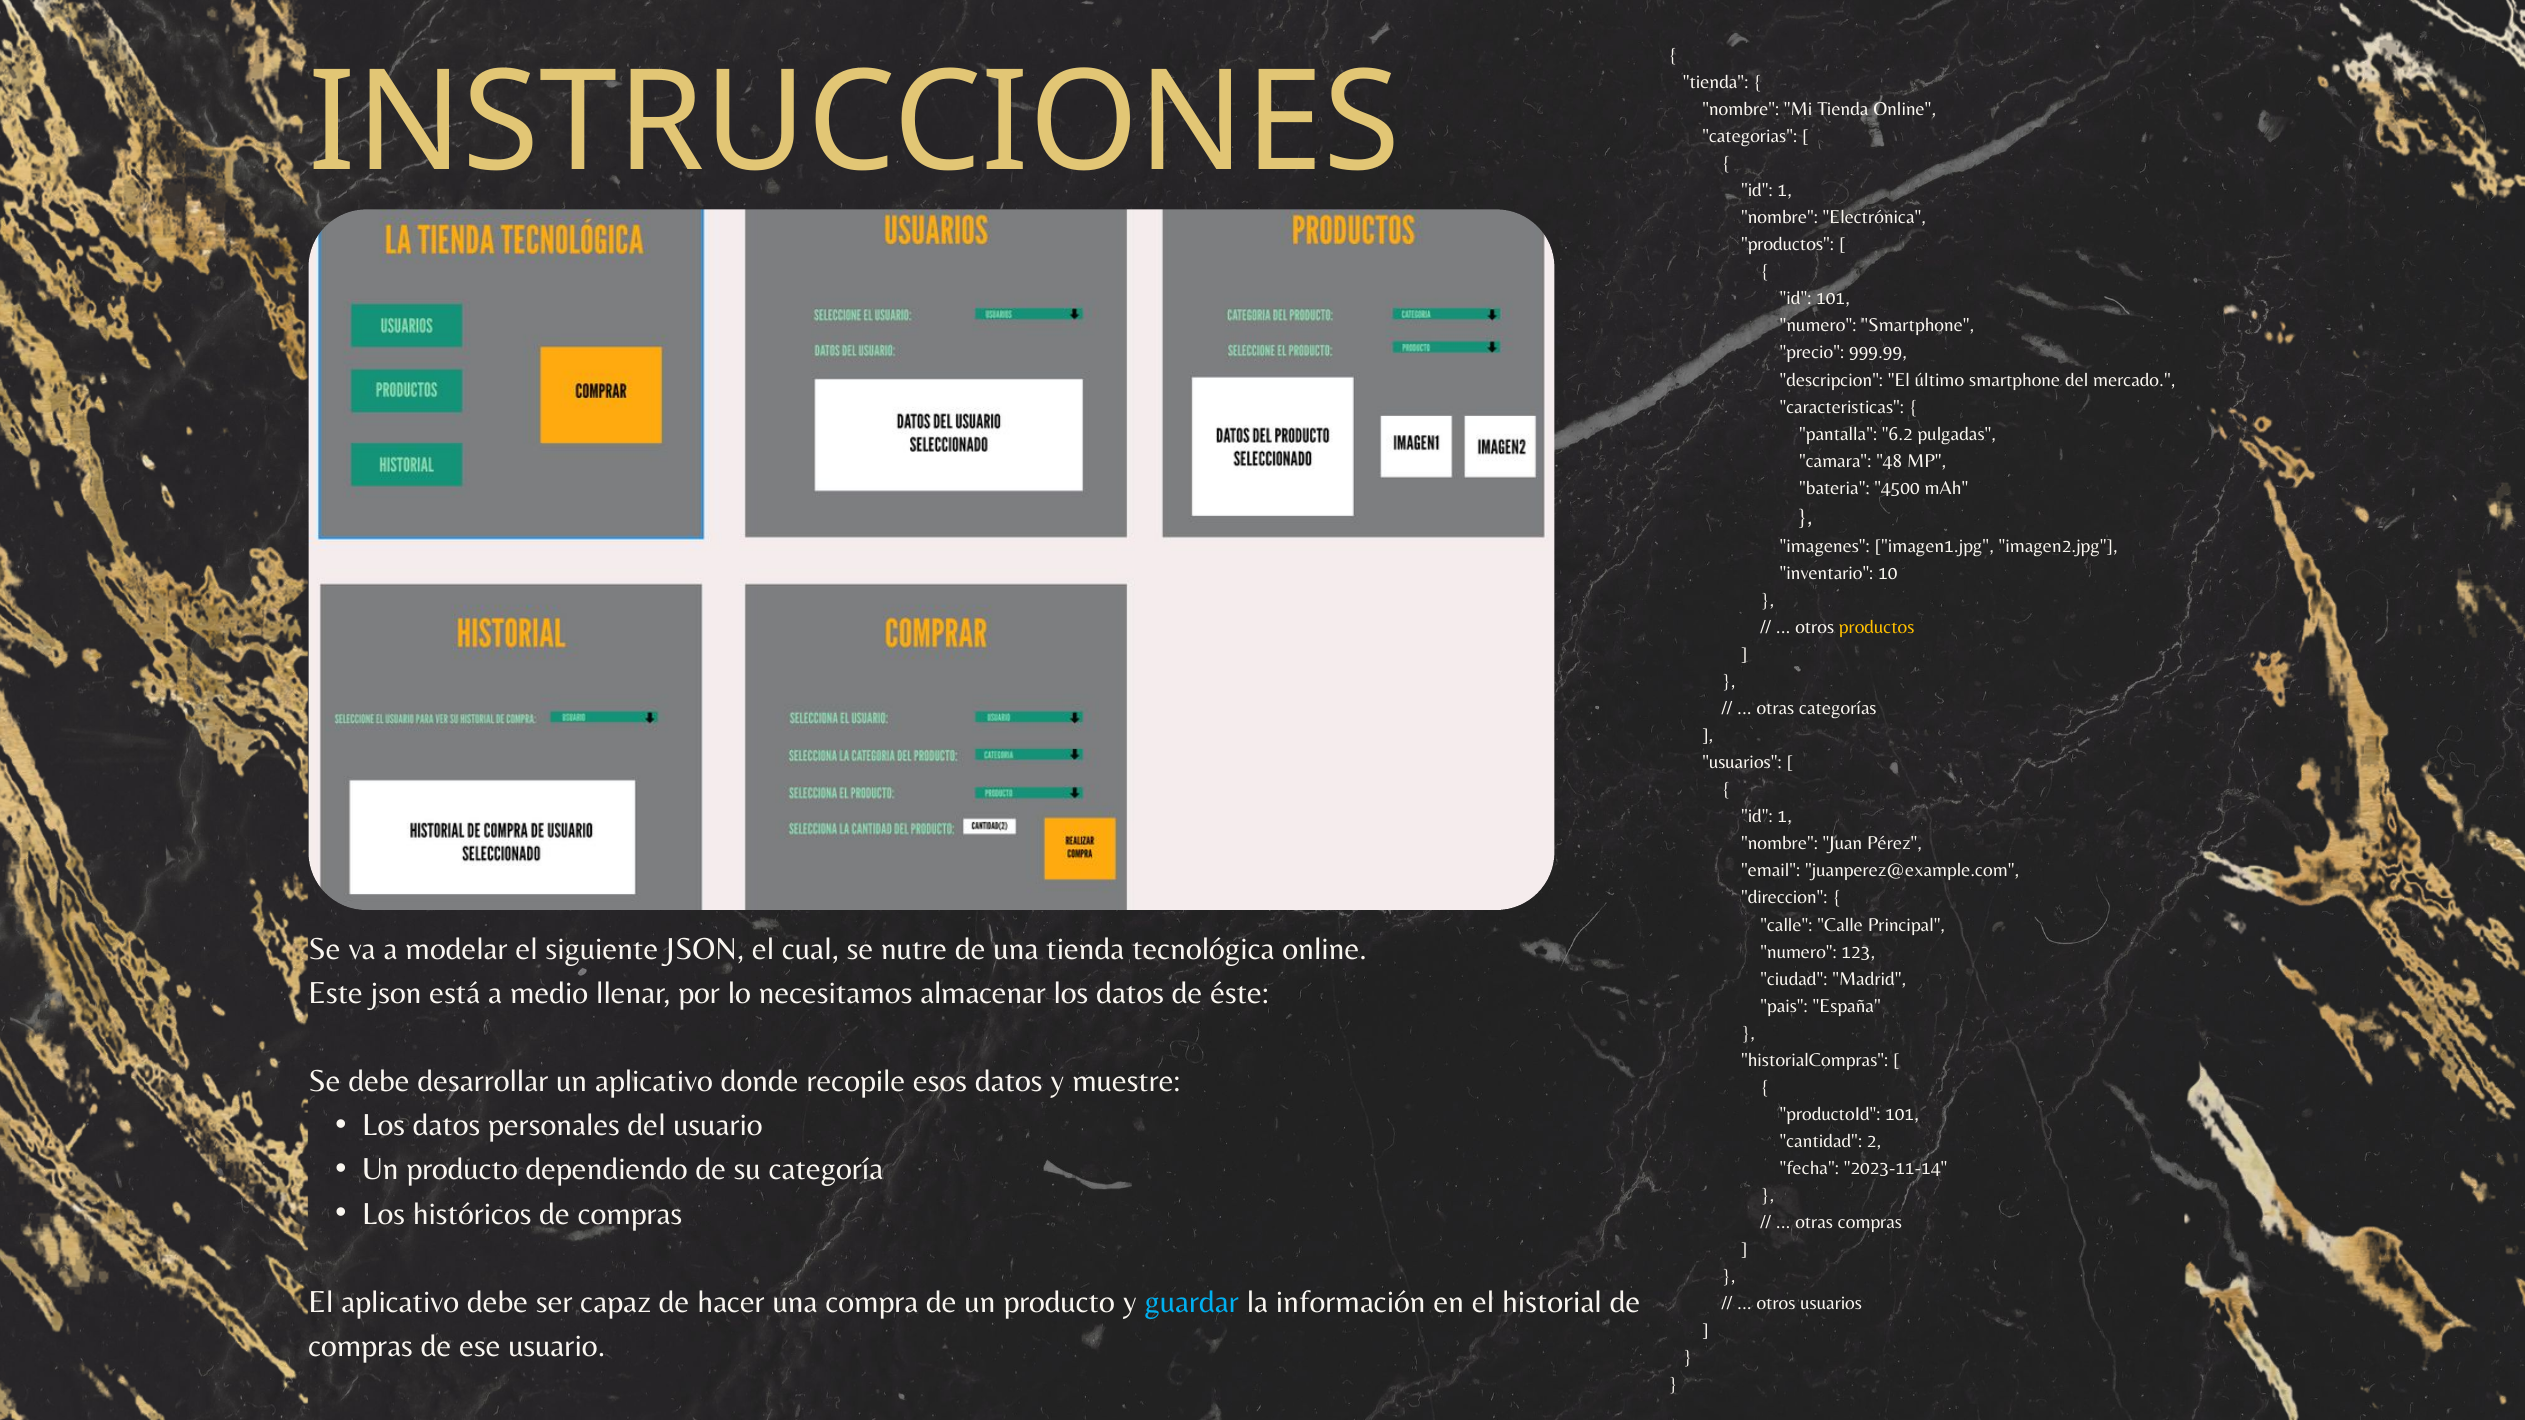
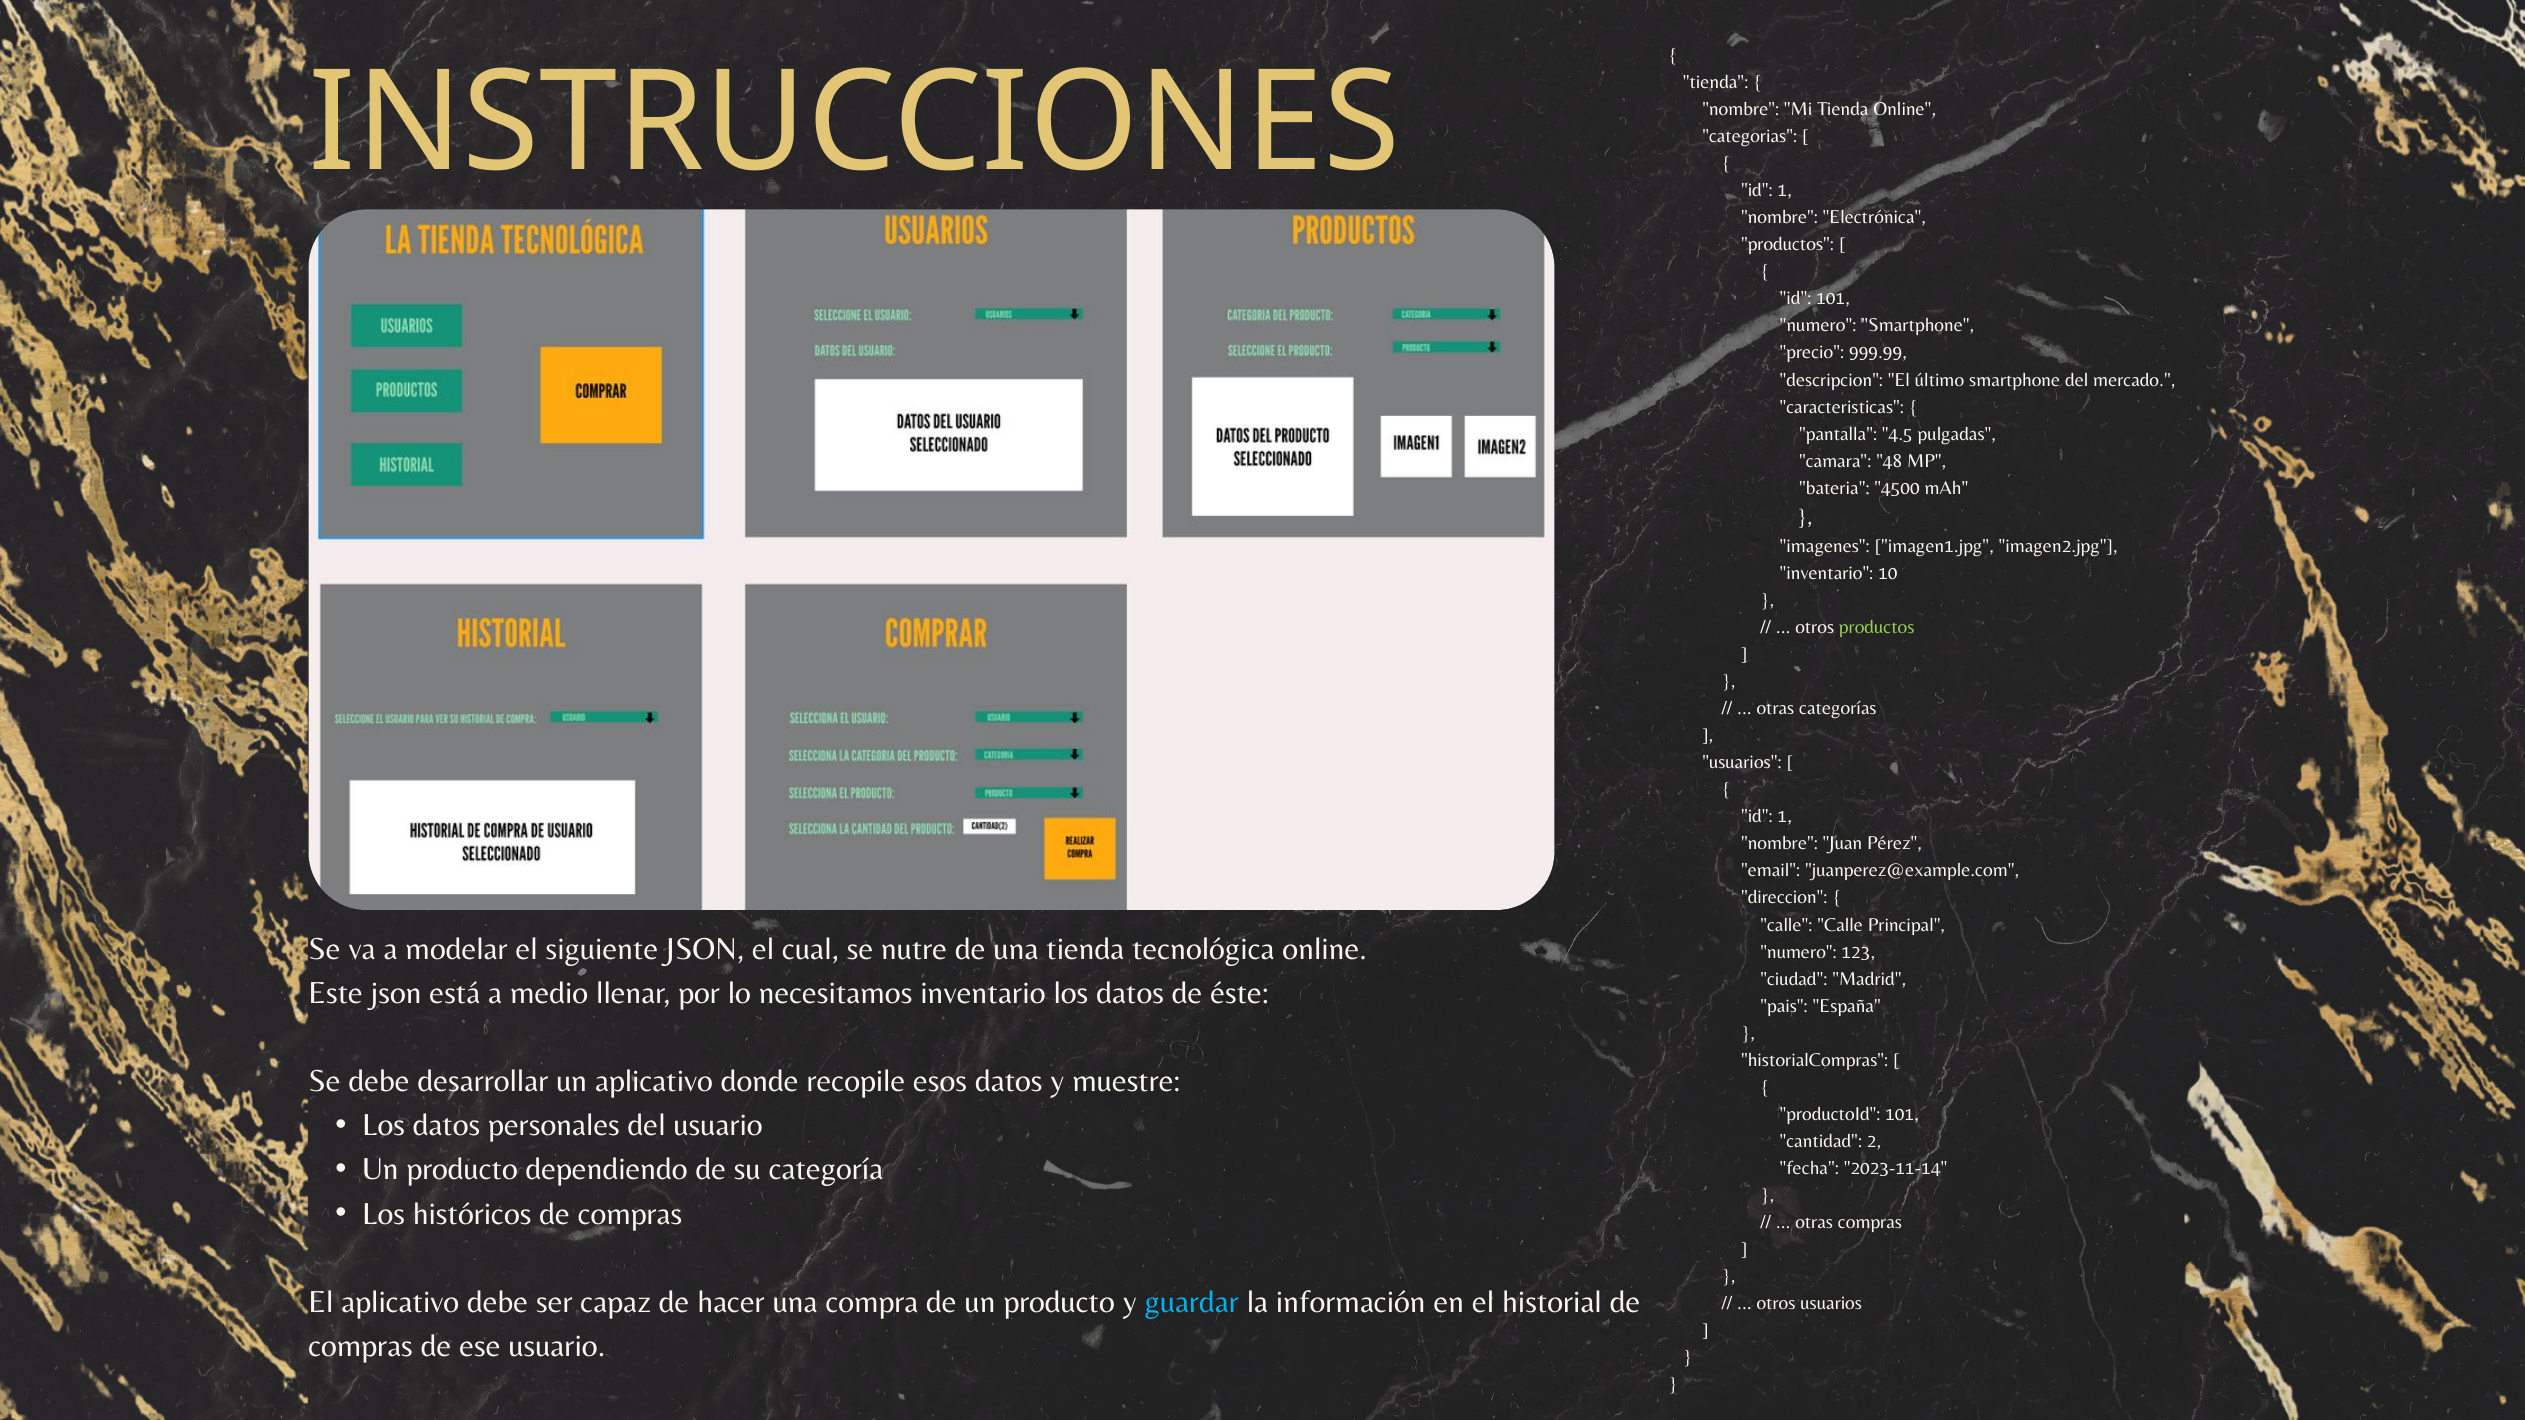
6.2: 6.2 -> 4.5 (1897, 434)
productos colour: yellow -> light green (1877, 627)
necesitamos almacenar: almacenar -> inventario (983, 993)
